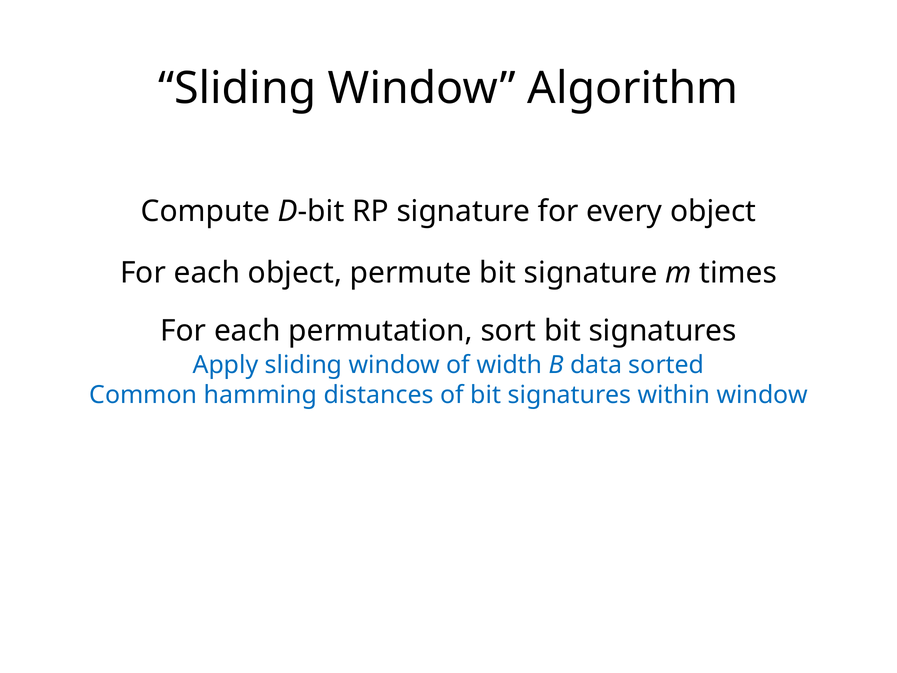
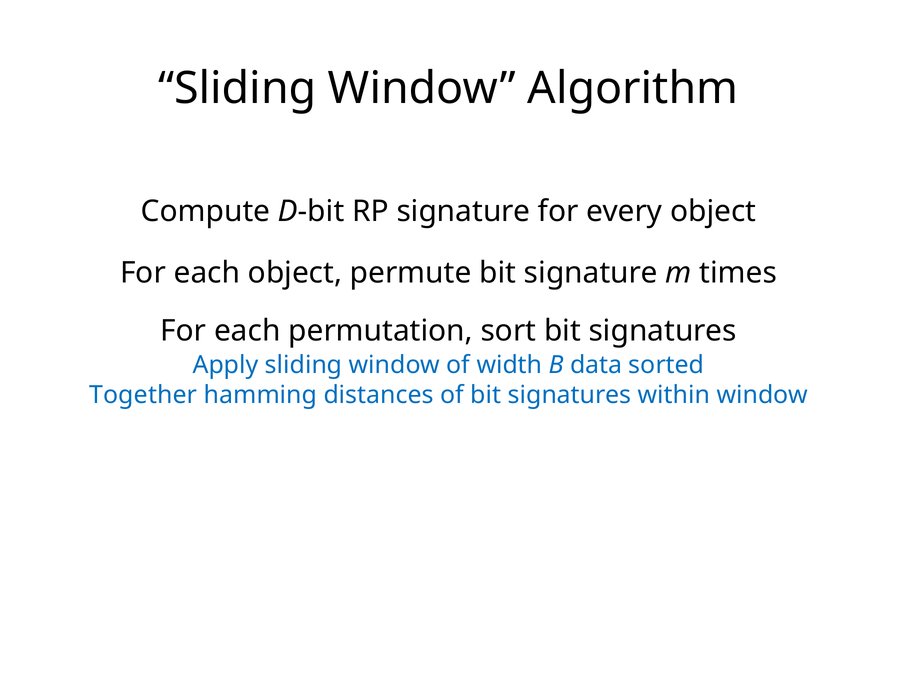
Common: Common -> Together (143, 395)
